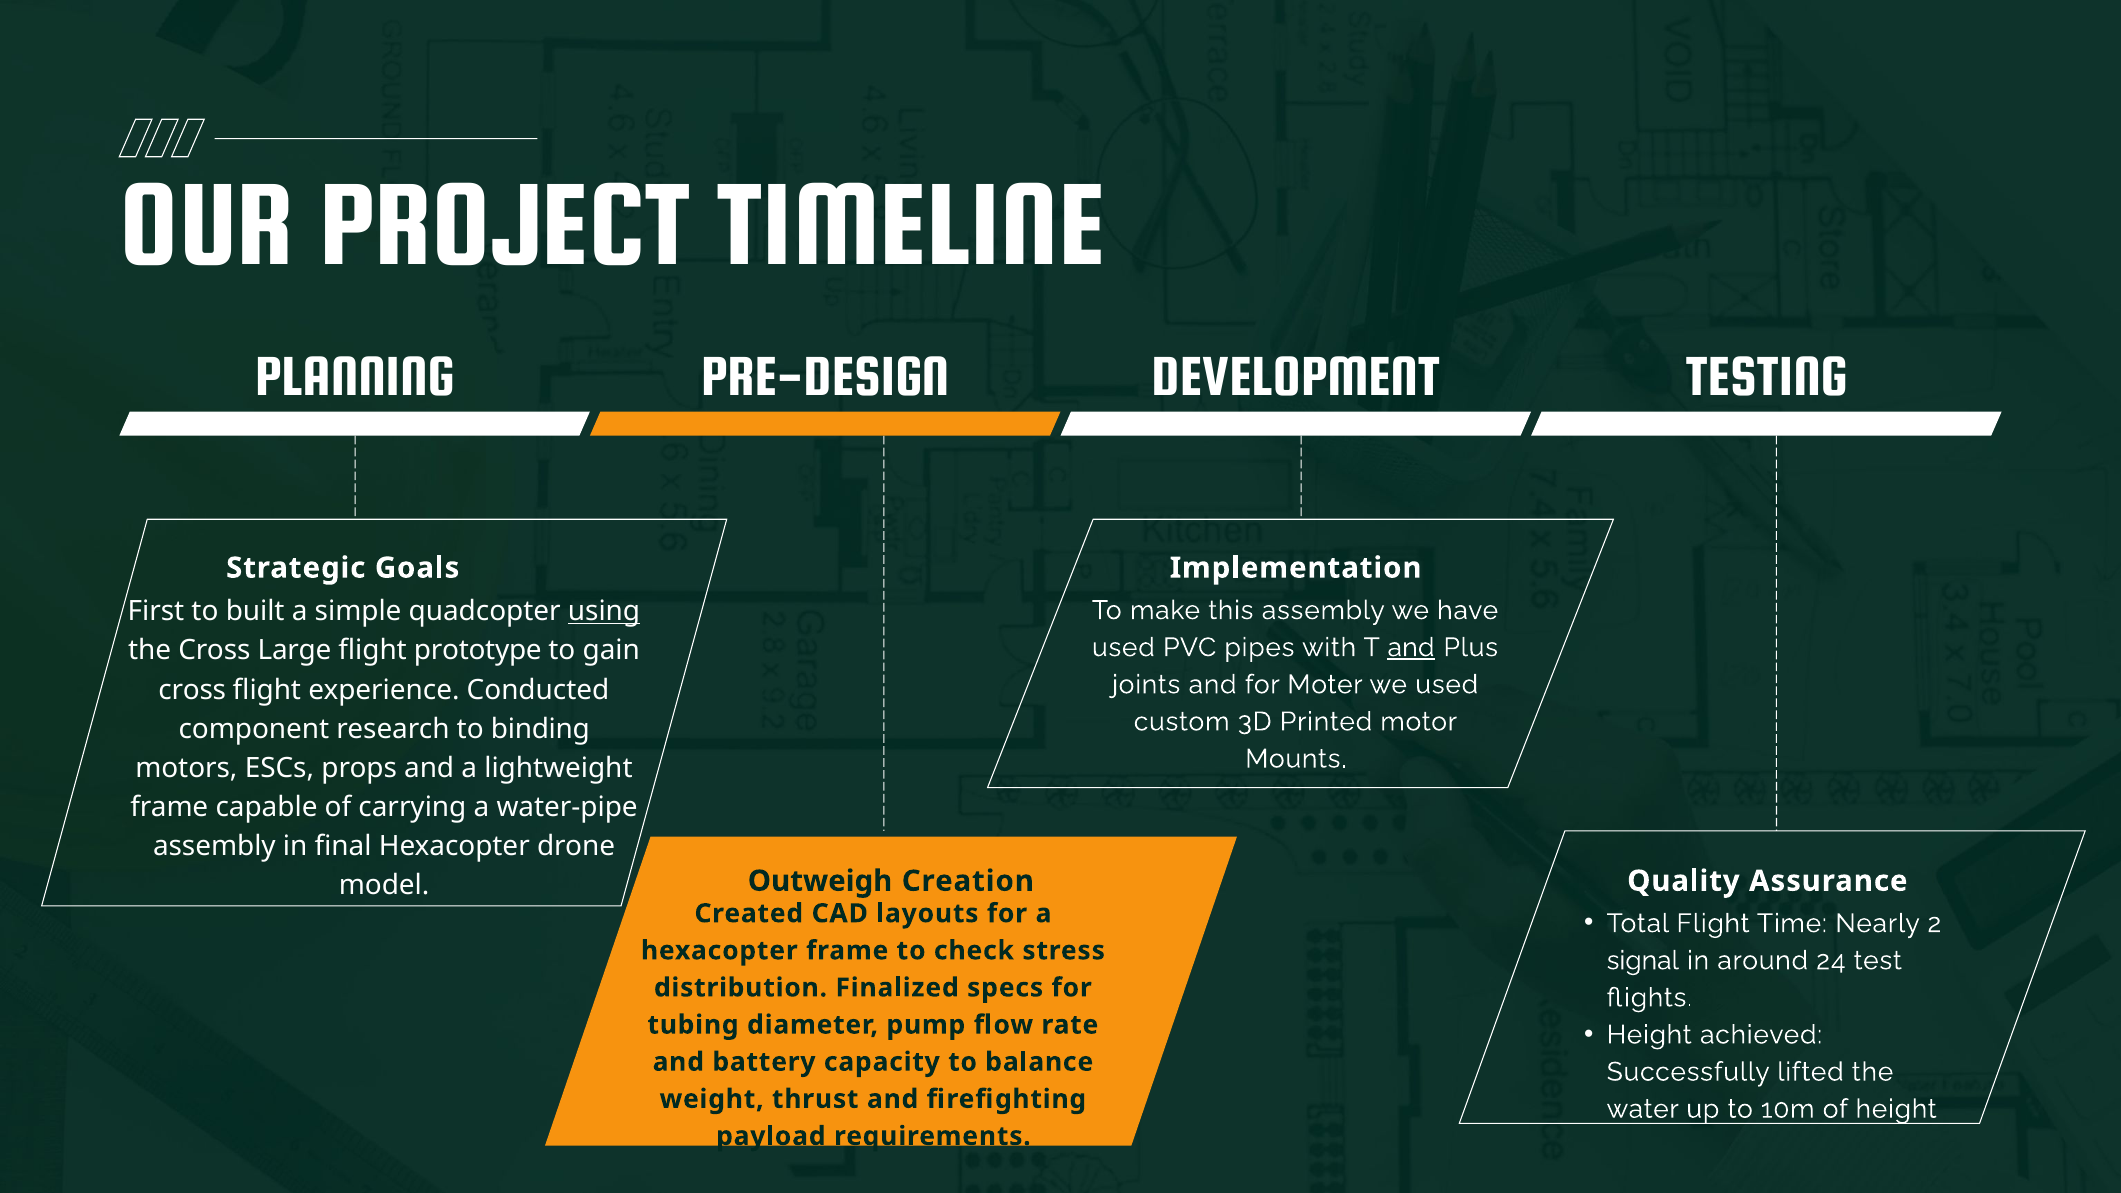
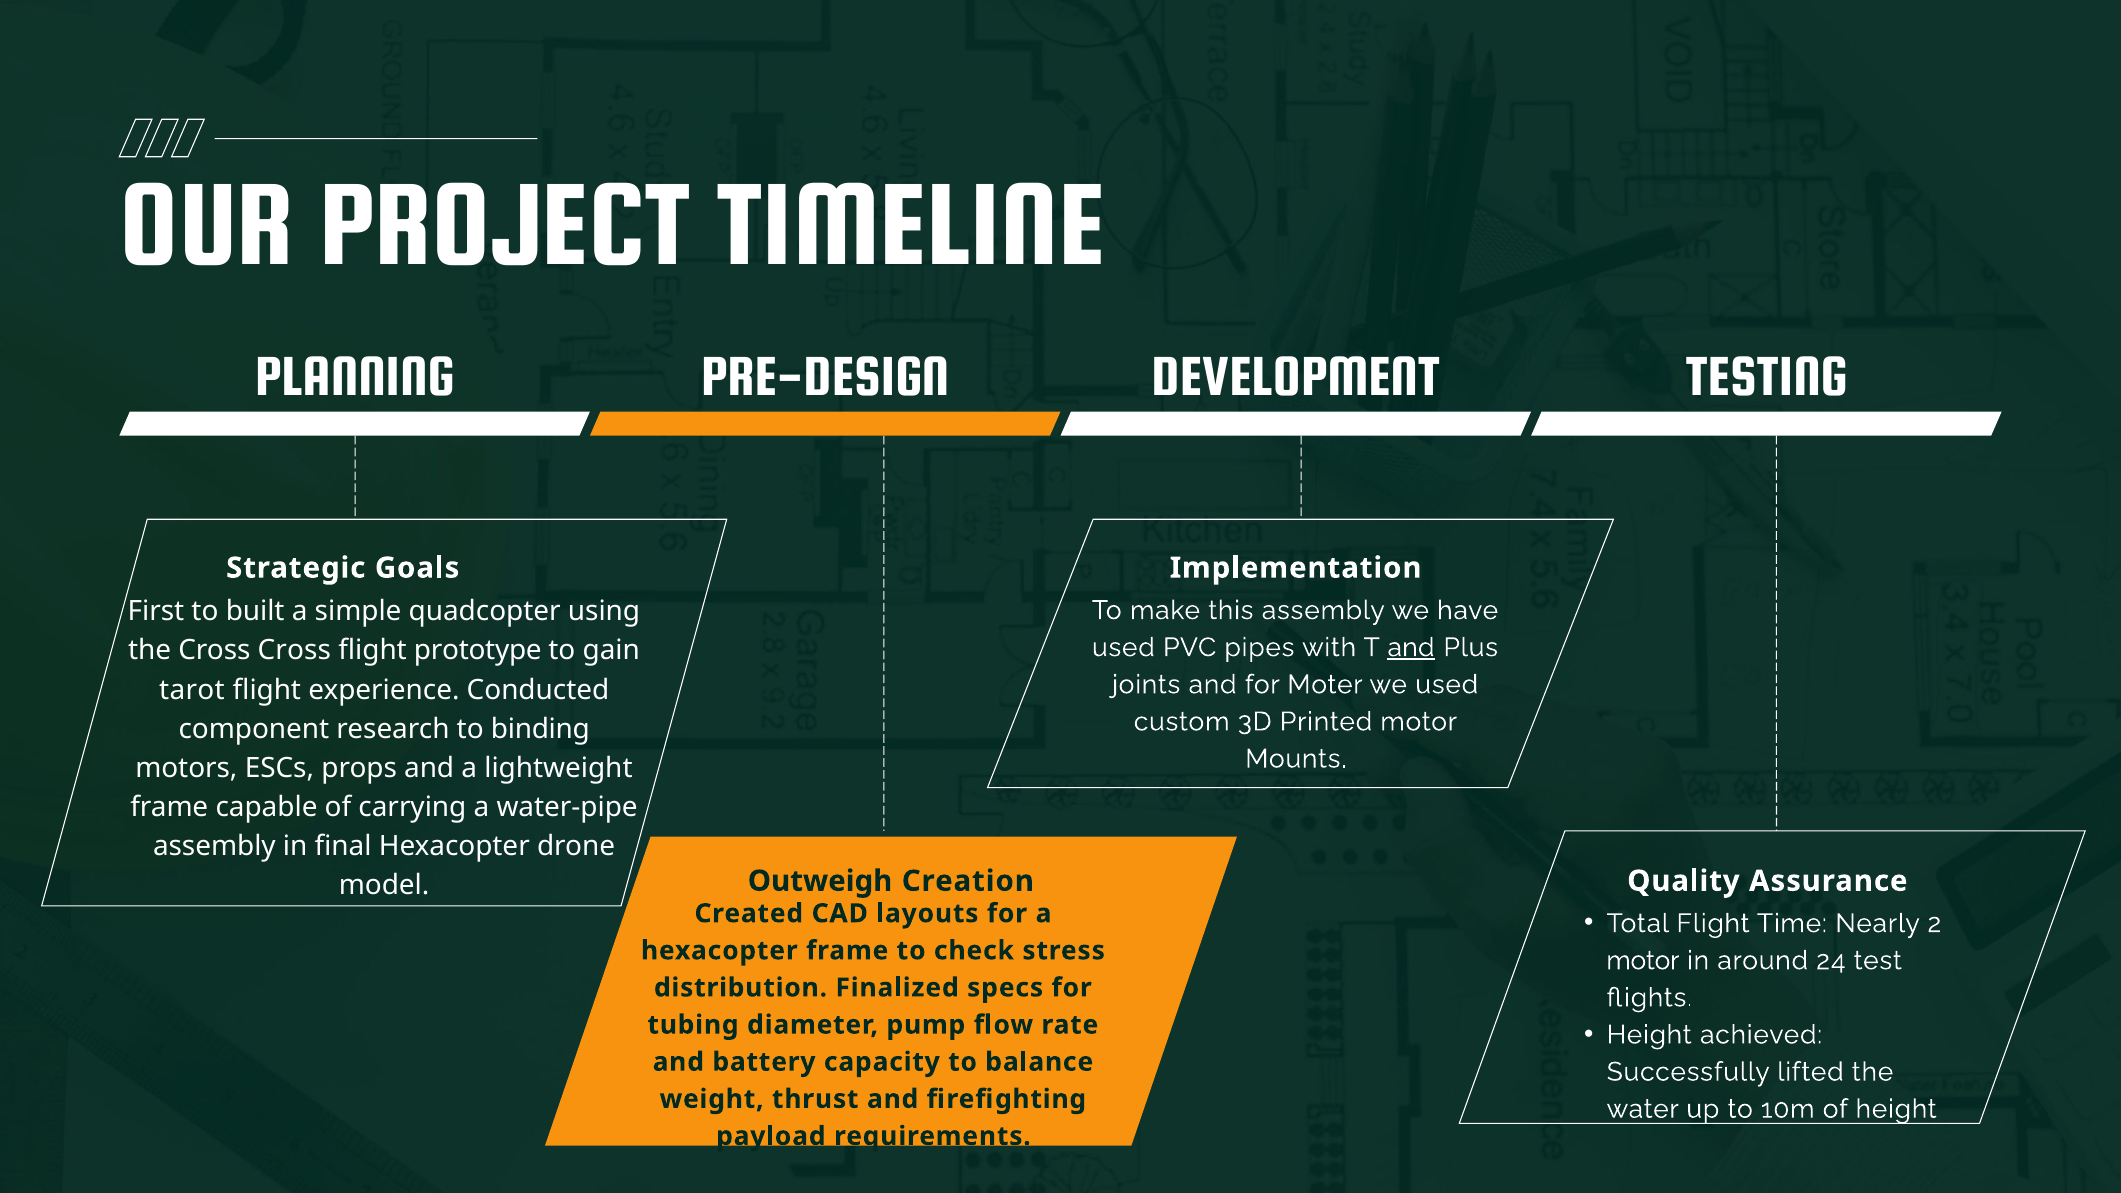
using underline: present -> none (604, 612)
Cross Large: Large -> Cross (294, 651)
cross: cross -> tarot (192, 690)
signal: signal -> motor (1643, 961)
